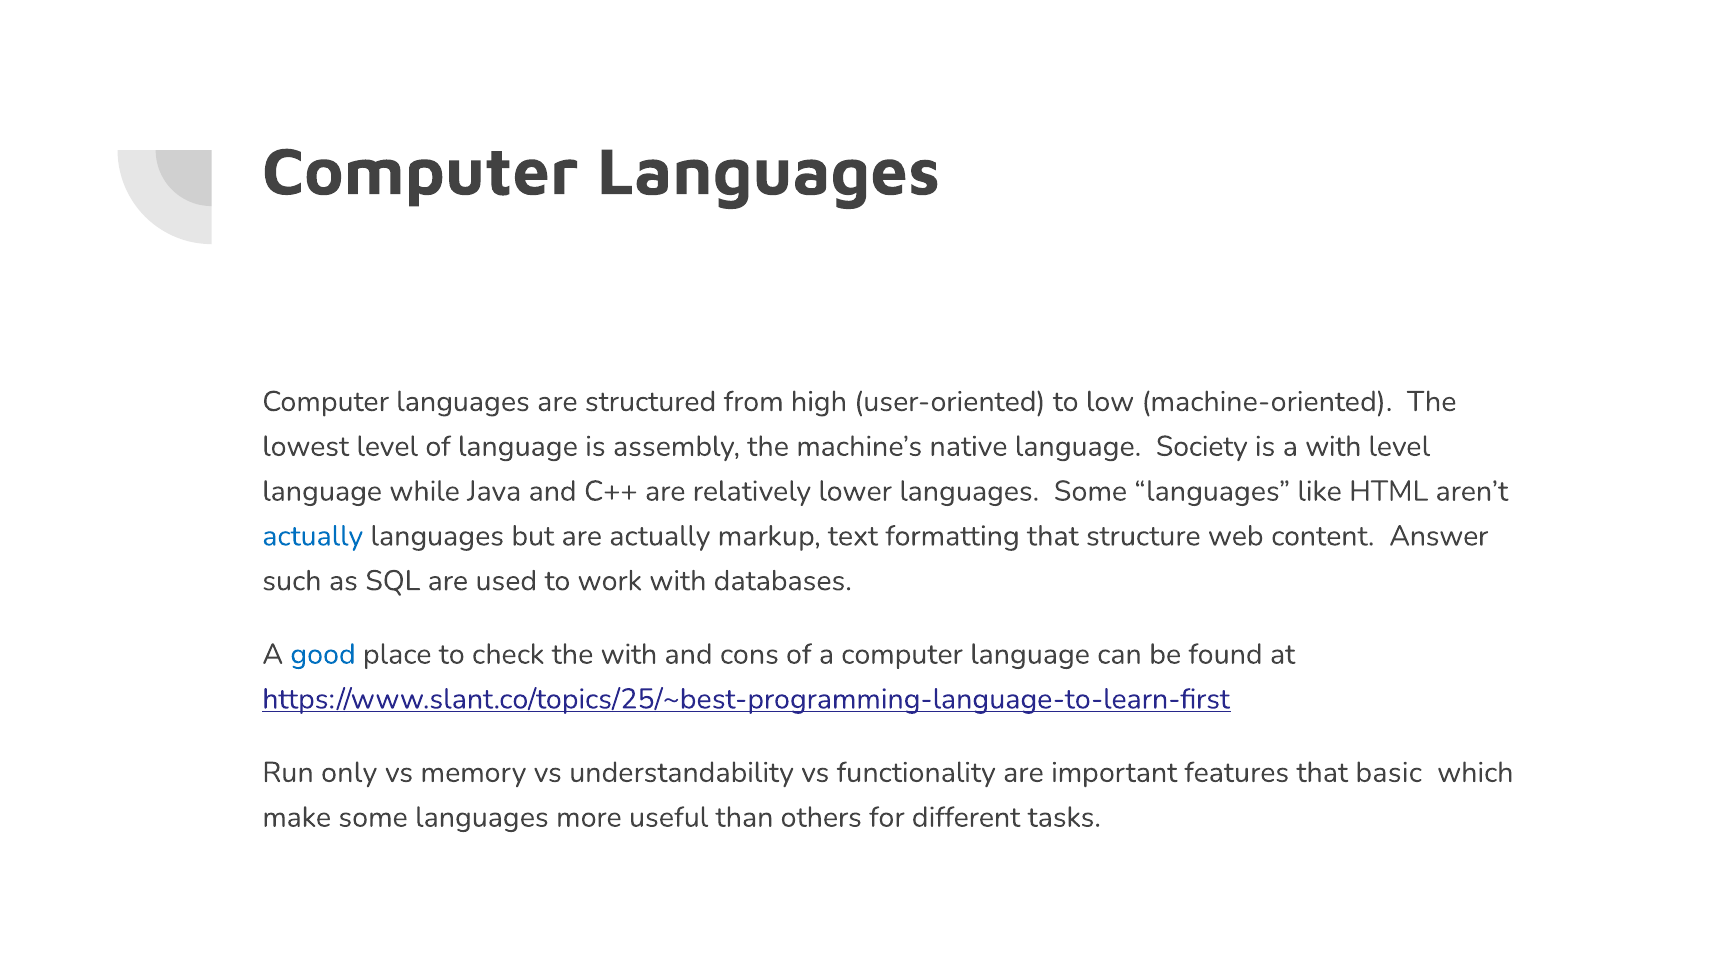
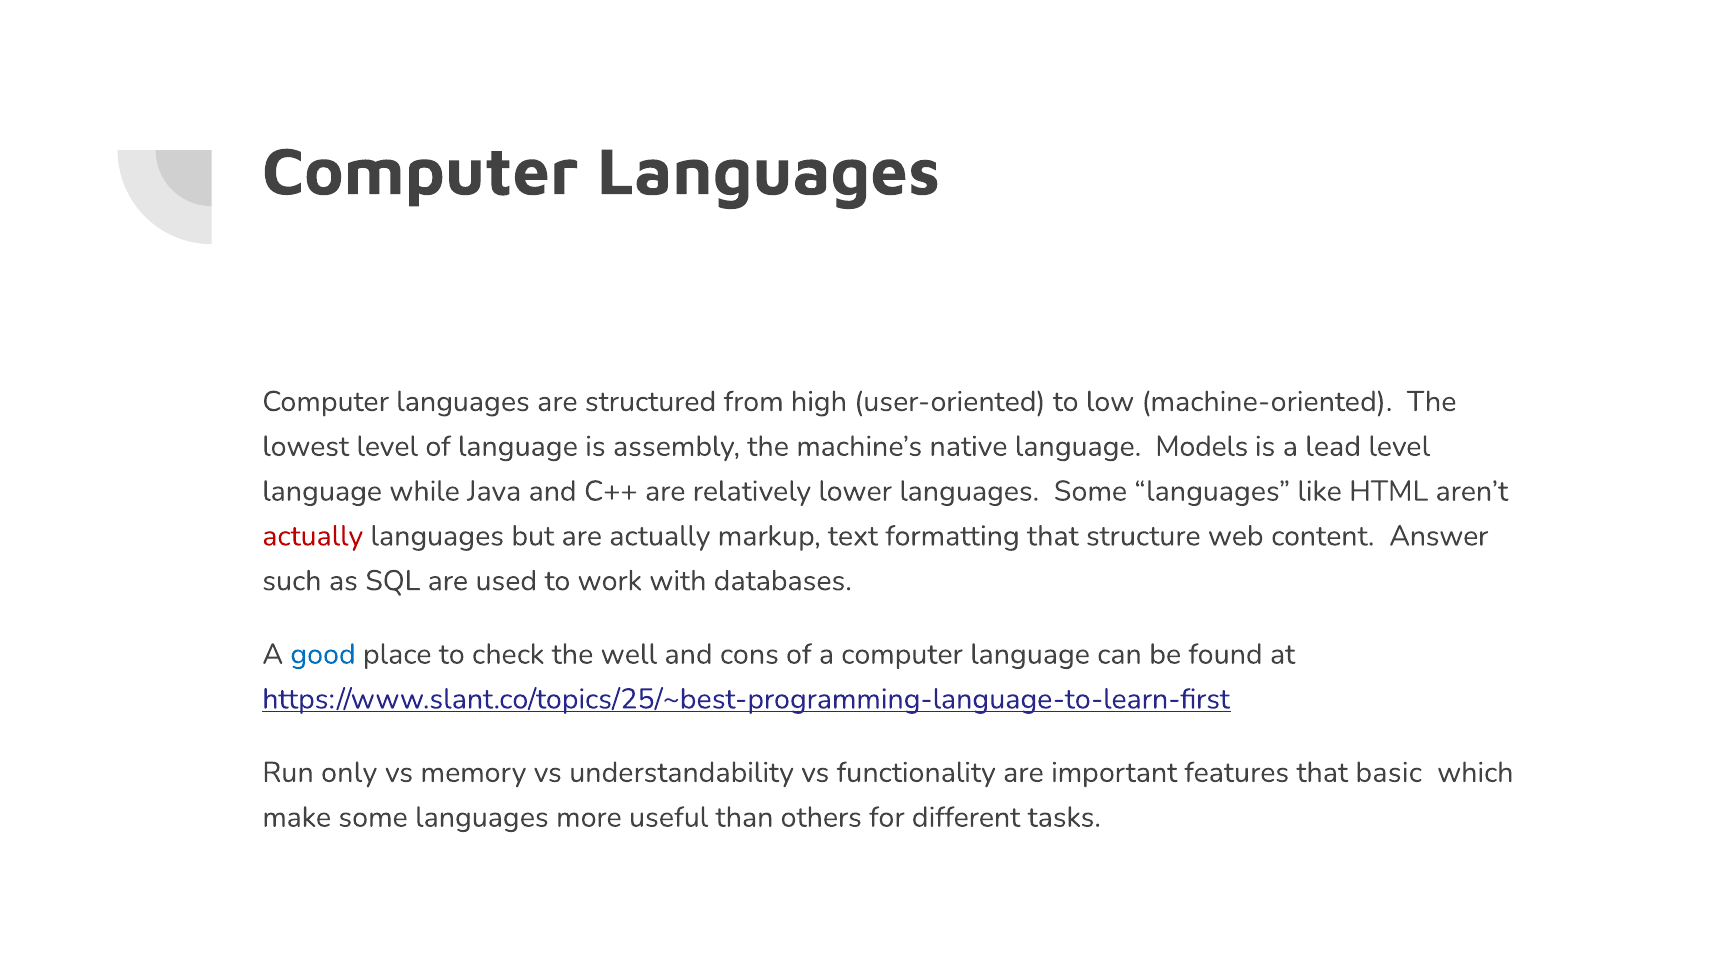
Society: Society -> Models (1202, 446)
a with: with -> lead (1333, 446)
actually colour: blue -> red (313, 536)
the with: with -> well (629, 654)
